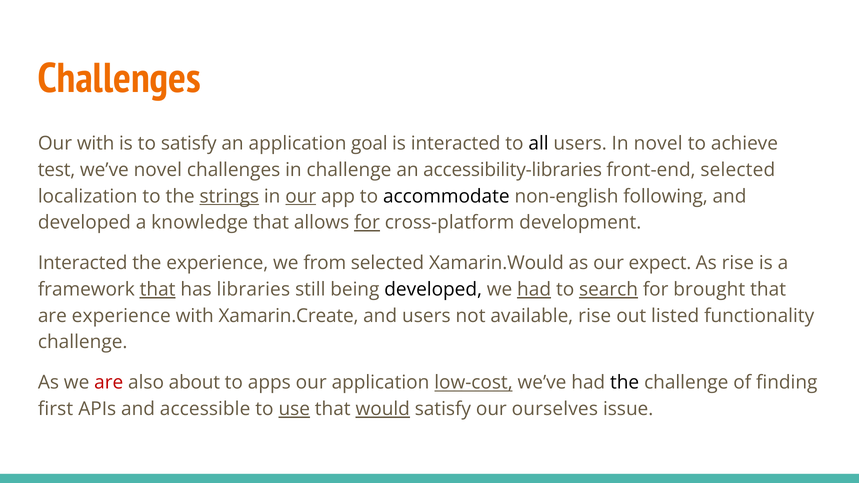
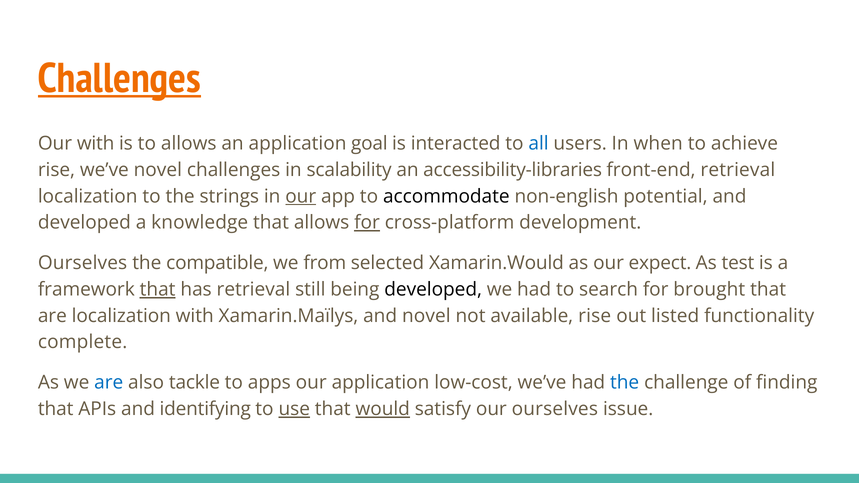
Challenges underline: none -> present (119, 78)
to satisfy: satisfy -> allows (189, 144)
all colour: black -> blue (539, 144)
In novel: novel -> when (658, 144)
test: test -> rise (56, 170)
in challenge: challenge -> scalability (349, 170)
front-end selected: selected -> retrieval (738, 170)
strings underline: present -> none (229, 196)
following: following -> potential (665, 196)
Interacted: Interacted -> Ourselves (83, 263)
the experience: experience -> compatible (217, 263)
As rise: rise -> test (738, 263)
has libraries: libraries -> retrieval (253, 290)
had underline: present -> none (534, 290)
search underline: present -> none (609, 290)
are experience: experience -> localization (121, 316)
Xamarin.Create: Xamarin.Create -> Xamarin.Maïlys (288, 316)
and users: users -> novel (426, 316)
challenge: challenge -> complete (83, 342)
are colour: red -> blue (109, 383)
about: about -> tackle (194, 383)
low-cost underline: present -> none (473, 383)
the colour: black -> blue (625, 383)
first: first -> that (56, 409)
accessible: accessible -> identifying (205, 409)
